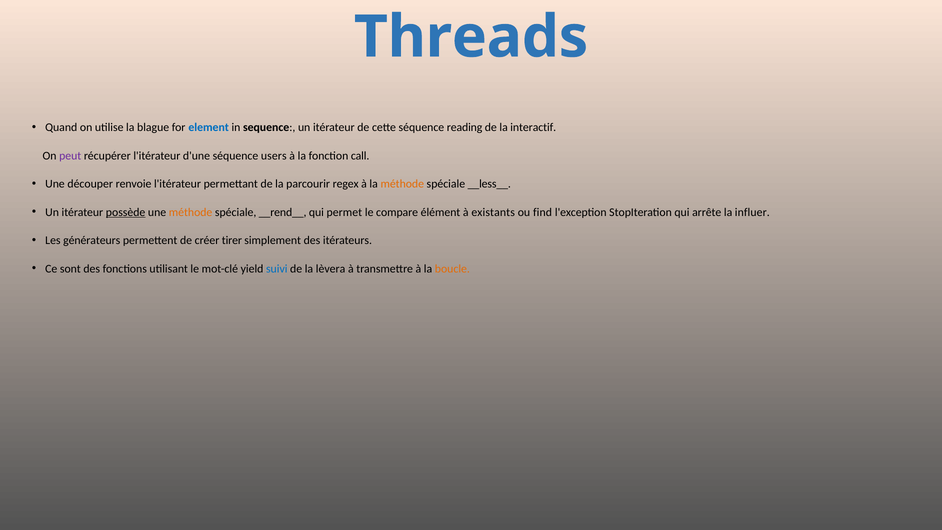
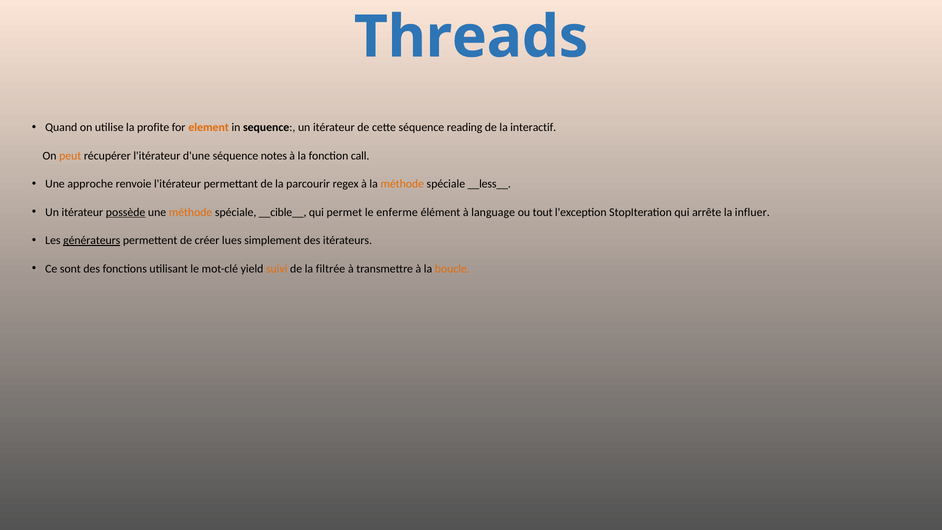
blague: blague -> profite (153, 127)
element colour: blue -> orange (209, 127)
peut colour: purple -> orange (70, 156)
users: users -> notes (274, 156)
découper: découper -> approche (90, 184)
__rend__: __rend__ -> __cible__ (283, 212)
compare: compare -> enferme (397, 212)
existants: existants -> language (493, 212)
find: find -> tout (543, 212)
générateurs underline: none -> present (92, 240)
tirer: tirer -> lues (232, 240)
suivi colour: blue -> orange (277, 269)
lèvera: lèvera -> filtrée (331, 269)
